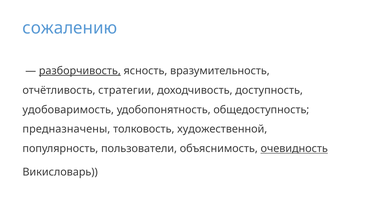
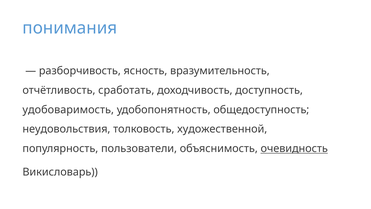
сожалению: сожалению -> понимания (70, 28)
разборчивость underline: present -> none (80, 71)
стратегии: стратегии -> сработать (126, 90)
предназначены: предназначены -> неудовольствия (66, 129)
